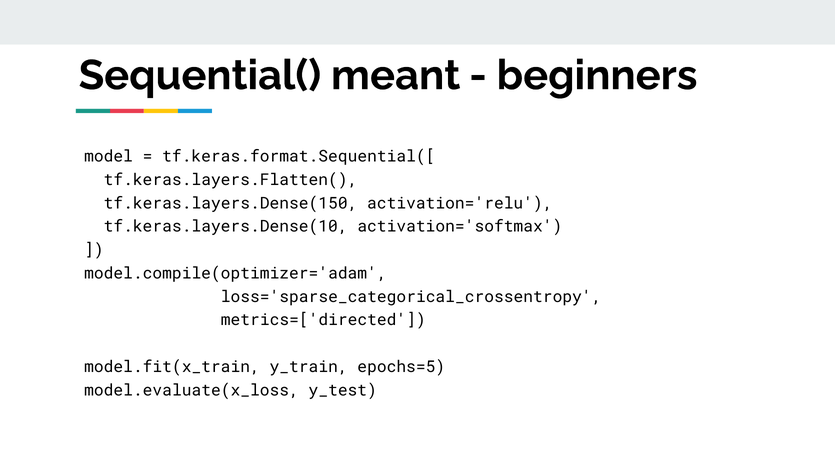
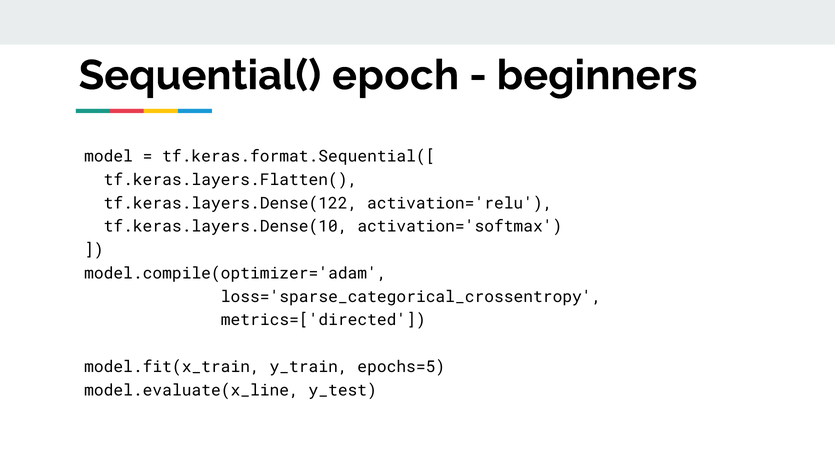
meant: meant -> epoch (396, 75)
tf.keras.layers.Dense(150: tf.keras.layers.Dense(150 -> tf.keras.layers.Dense(122 (231, 203)
model.evaluate(x_loss: model.evaluate(x_loss -> model.evaluate(x_line (192, 390)
